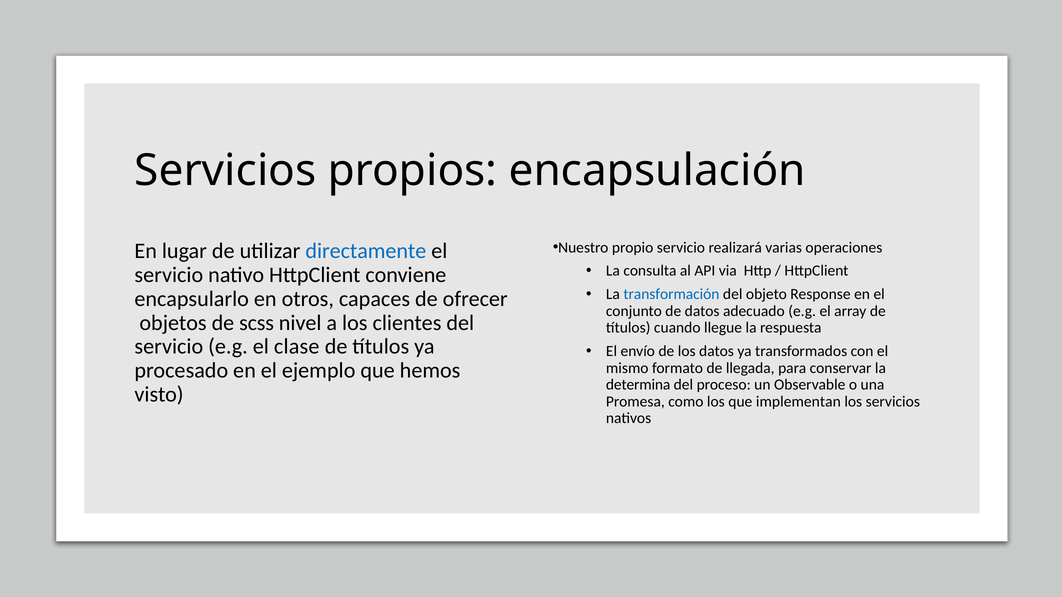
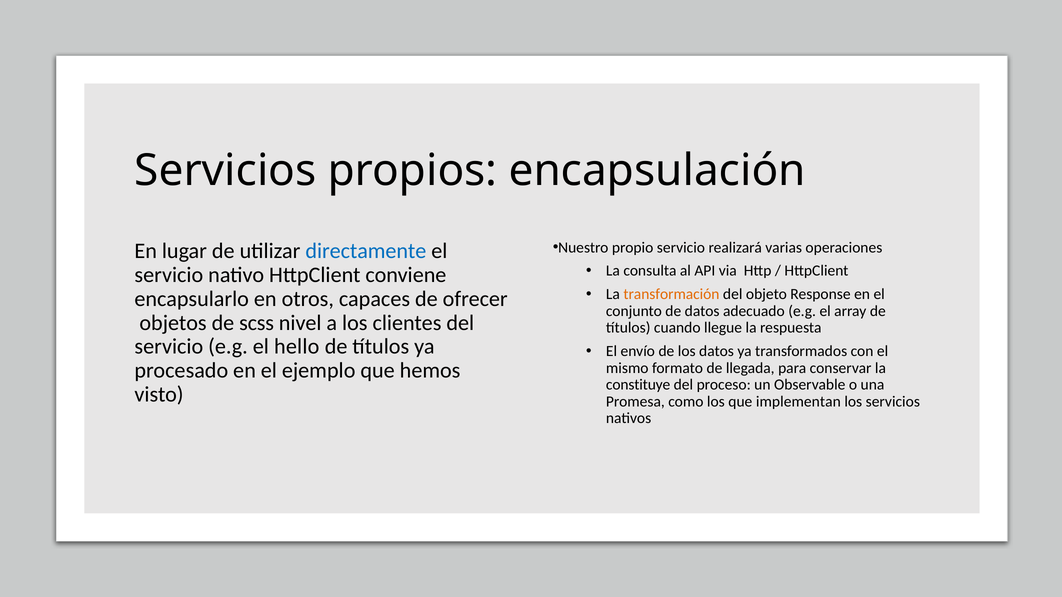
transformación colour: blue -> orange (671, 294)
clase: clase -> hello (297, 347)
determina: determina -> constituye (638, 385)
